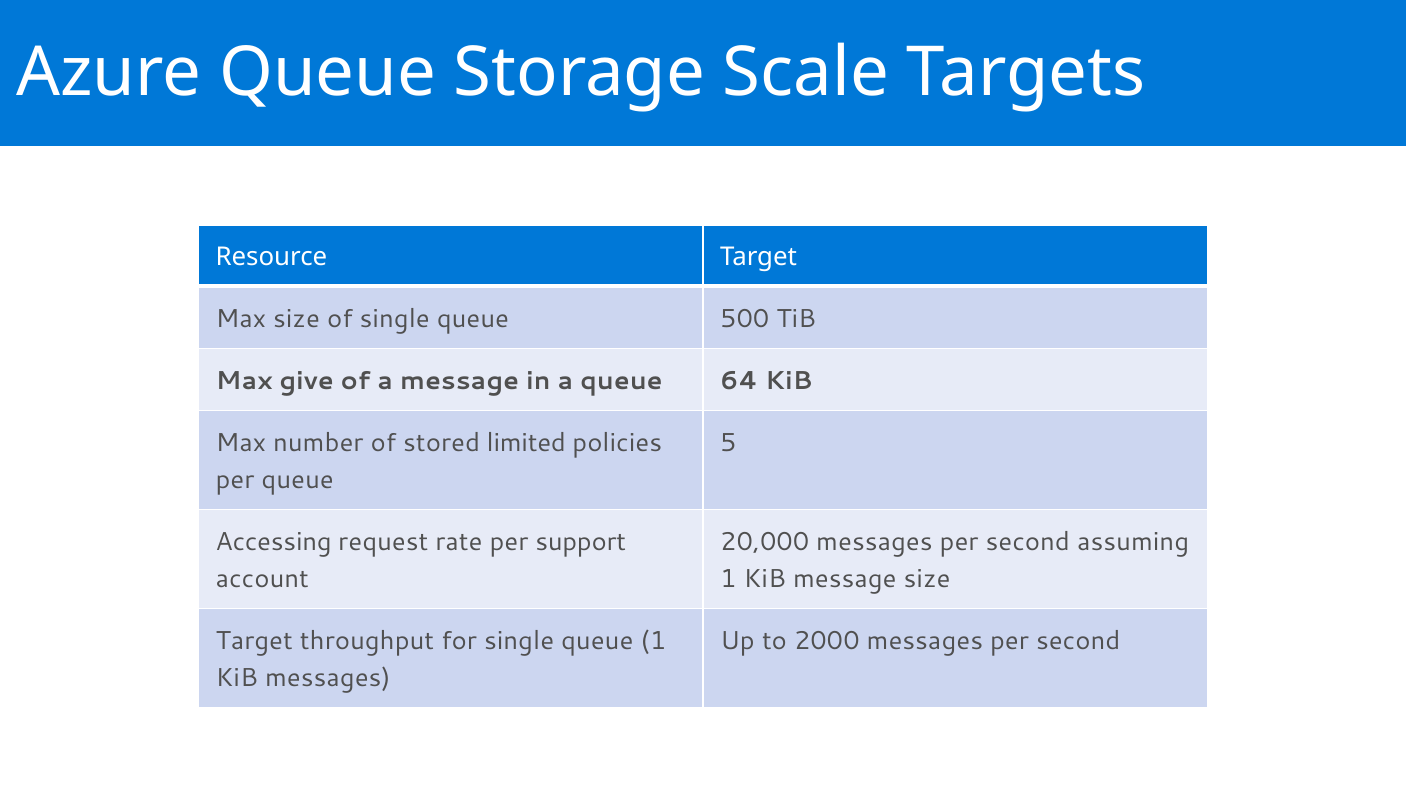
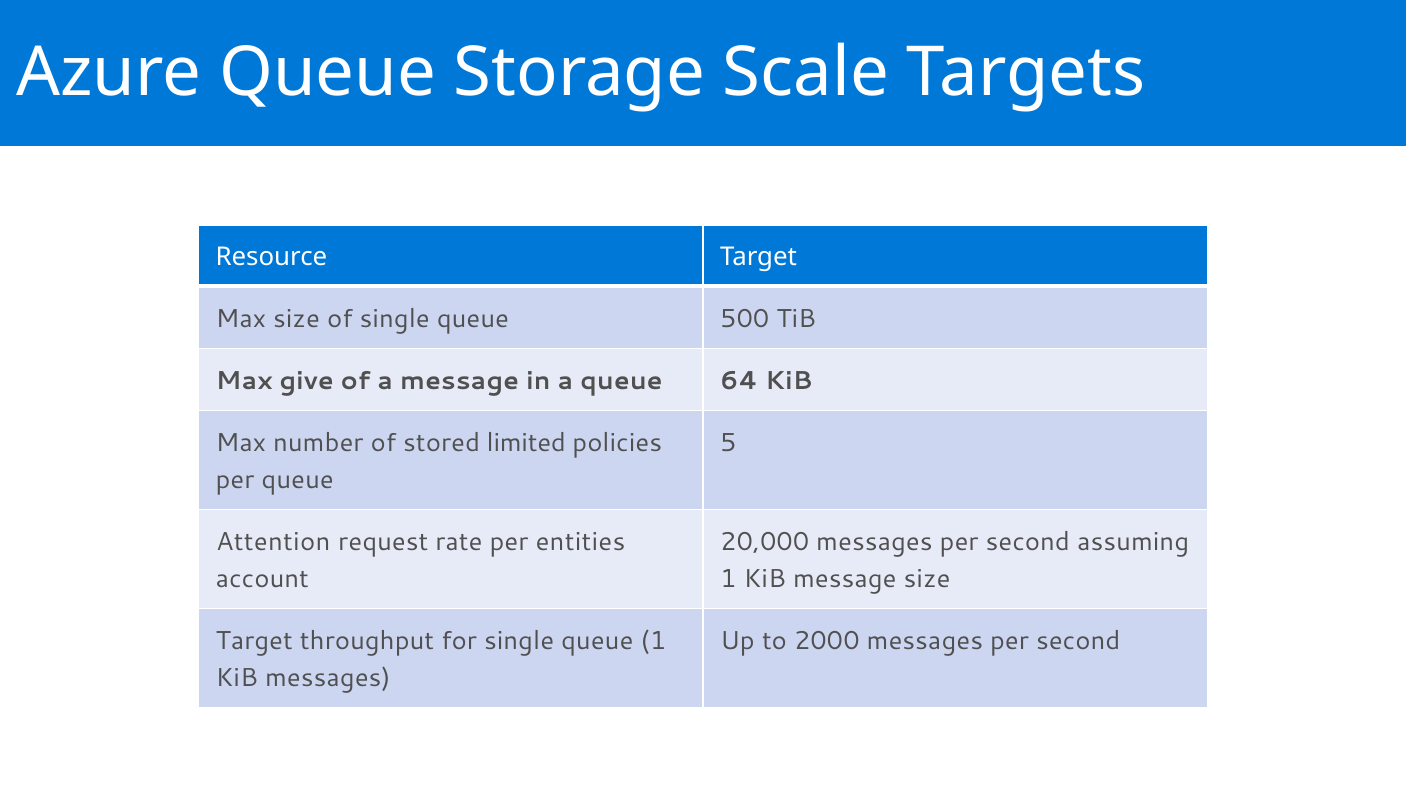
Accessing: Accessing -> Attention (273, 542)
support: support -> entities (580, 542)
